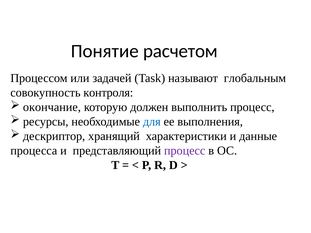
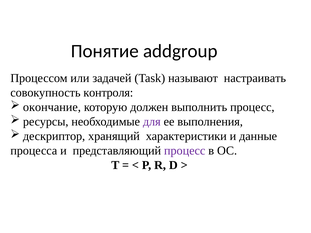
расчетом: расчетом -> addgroup (180, 51)
глобальным: глобальным -> настраивать (255, 78)
для colour: blue -> purple (152, 122)
